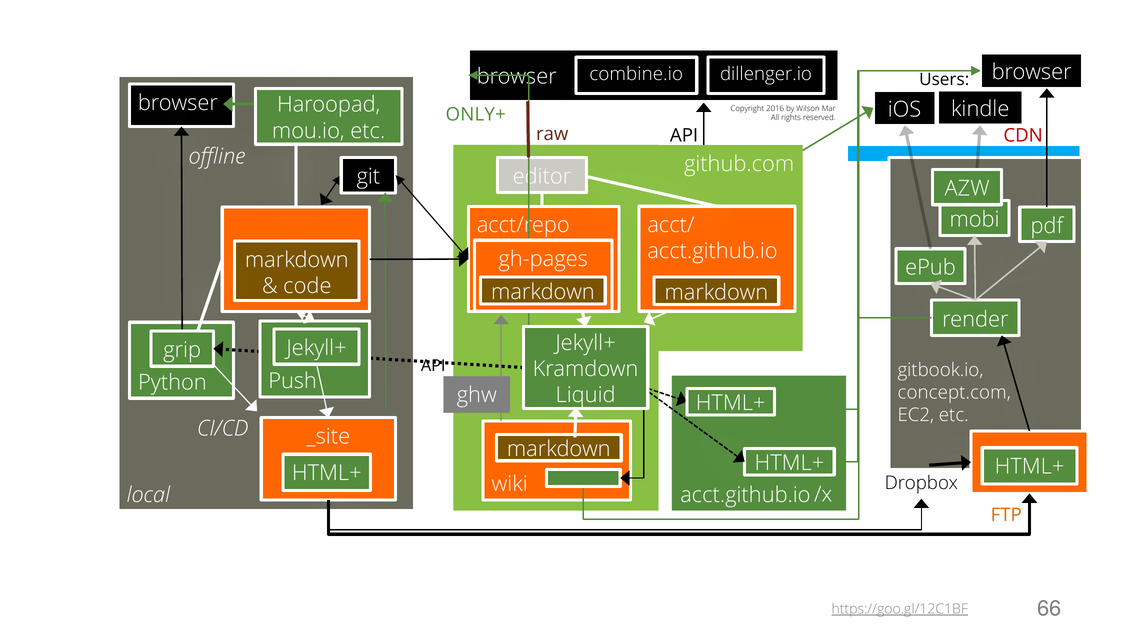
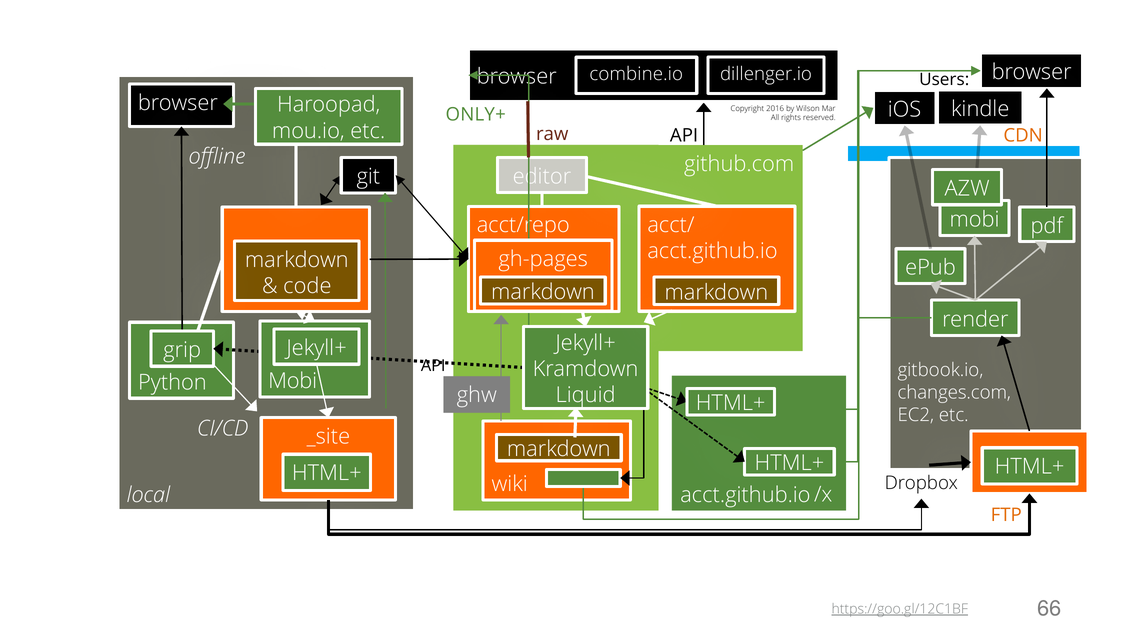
CDN colour: red -> orange (1023, 136)
Push: Push -> Mobi (293, 381)
concept.com: concept.com -> changes.com (954, 393)
